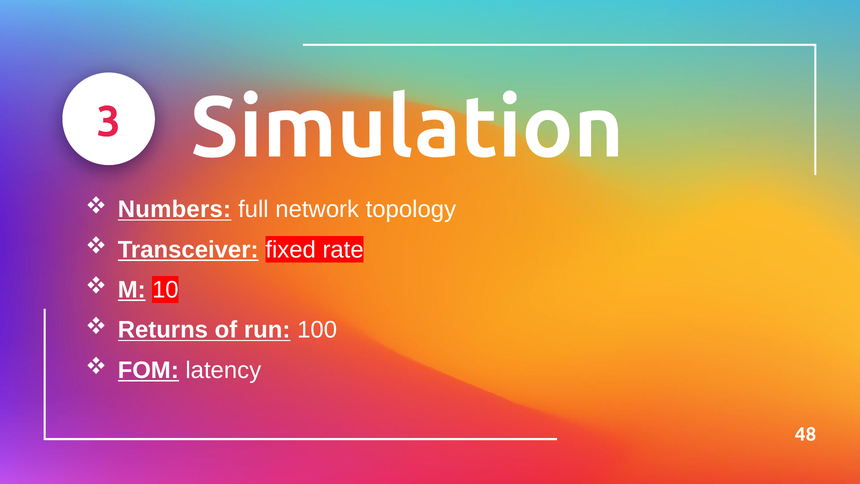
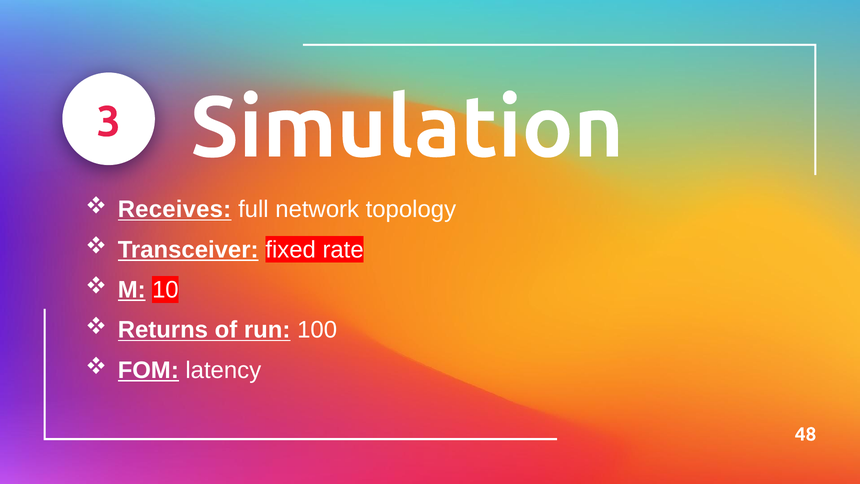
Numbers: Numbers -> Receives (174, 209)
